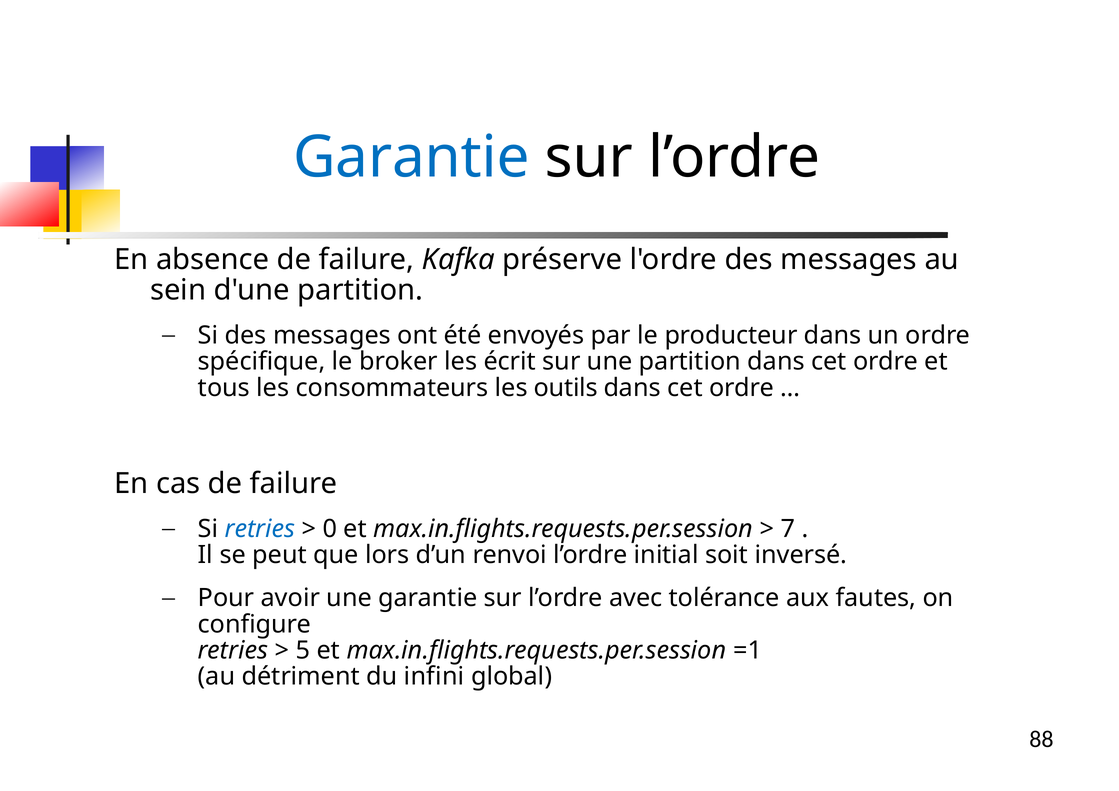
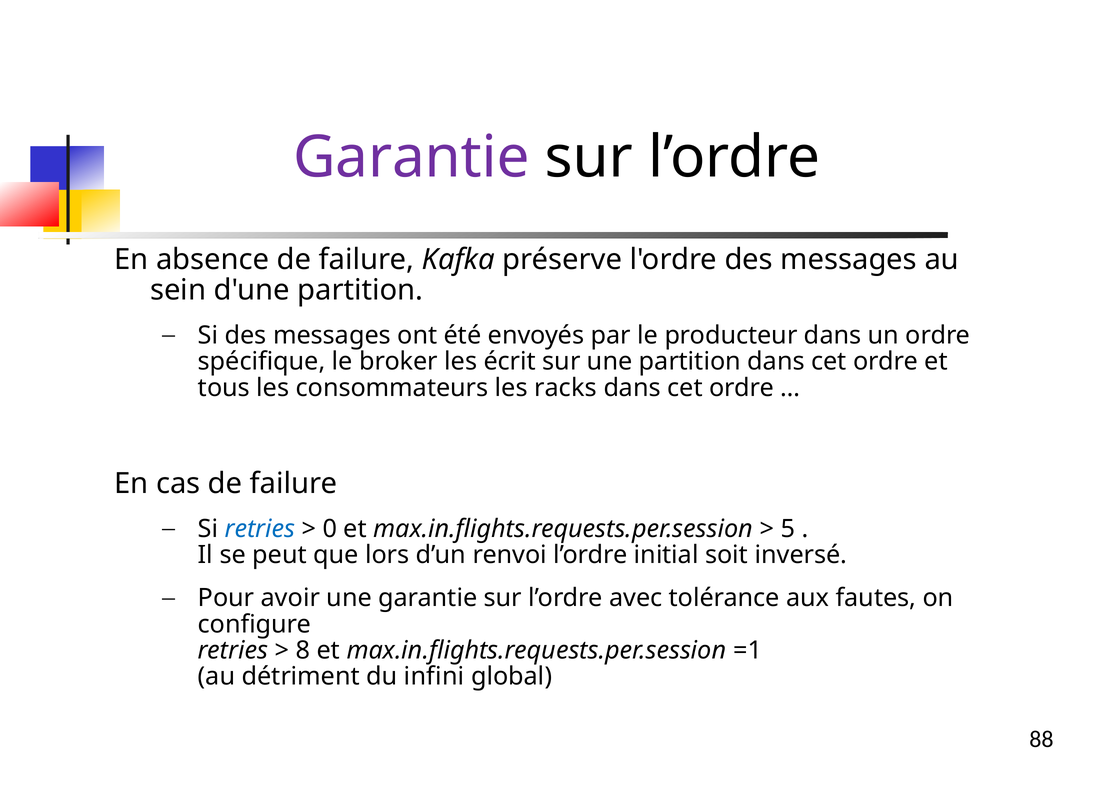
Garantie colour: blue -> purple (411, 157)
outils: outils -> racks (566, 388)
7: 7 -> 5 (788, 529)
5: 5 -> 8 (303, 651)
